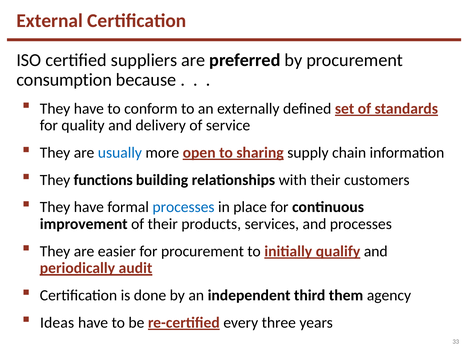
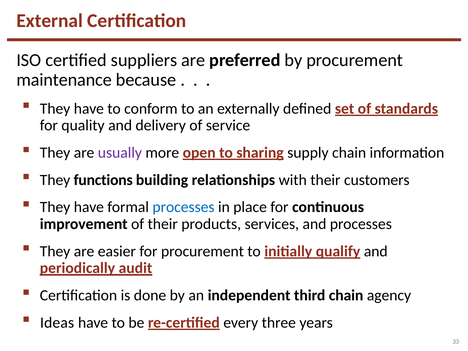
consumption: consumption -> maintenance (64, 80)
usually colour: blue -> purple (120, 153)
third them: them -> chain (346, 295)
